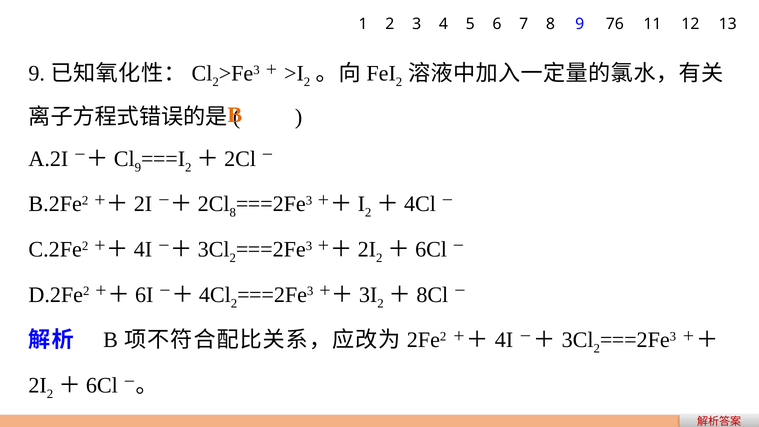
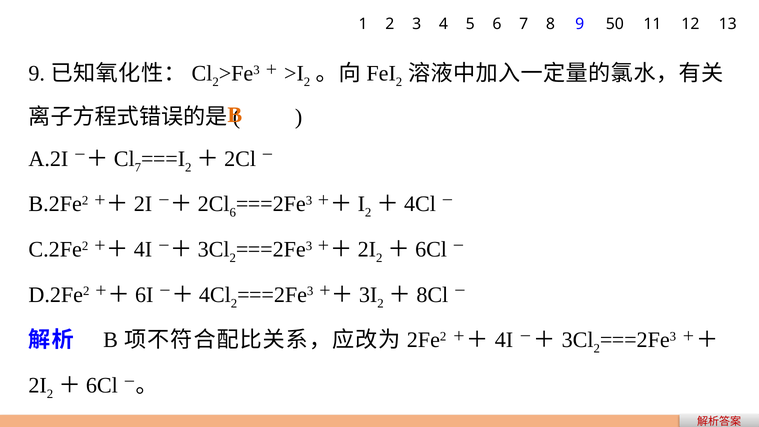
76: 76 -> 50 (615, 24)
9: 9 -> 7 (138, 167)
8: 8 -> 6 (233, 213)
